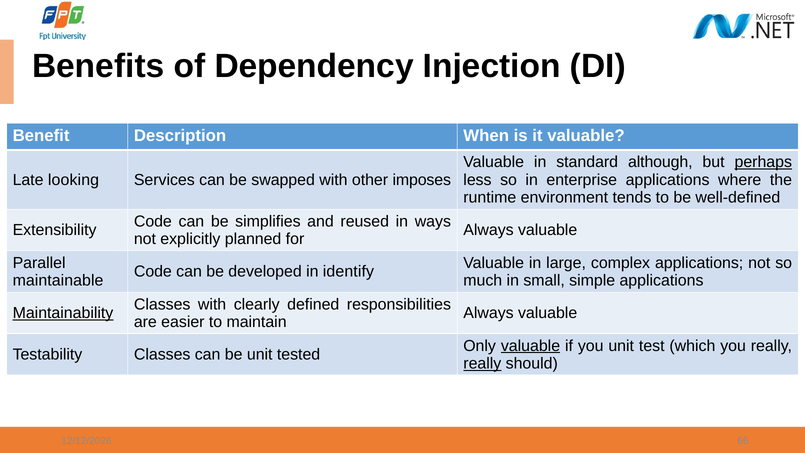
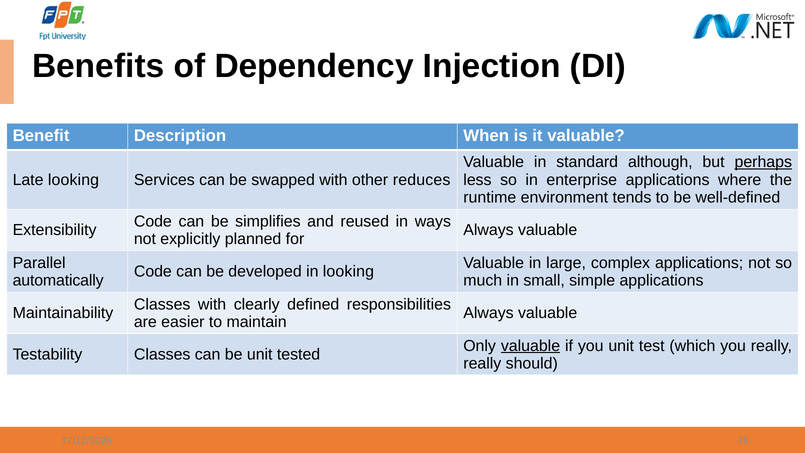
imposes: imposes -> reduces (422, 180)
in identify: identify -> looking (348, 272)
maintainable: maintainable -> automatically (58, 280)
Maintainability underline: present -> none (63, 313)
really underline: present -> none (482, 363)
66: 66 -> 76 (743, 441)
